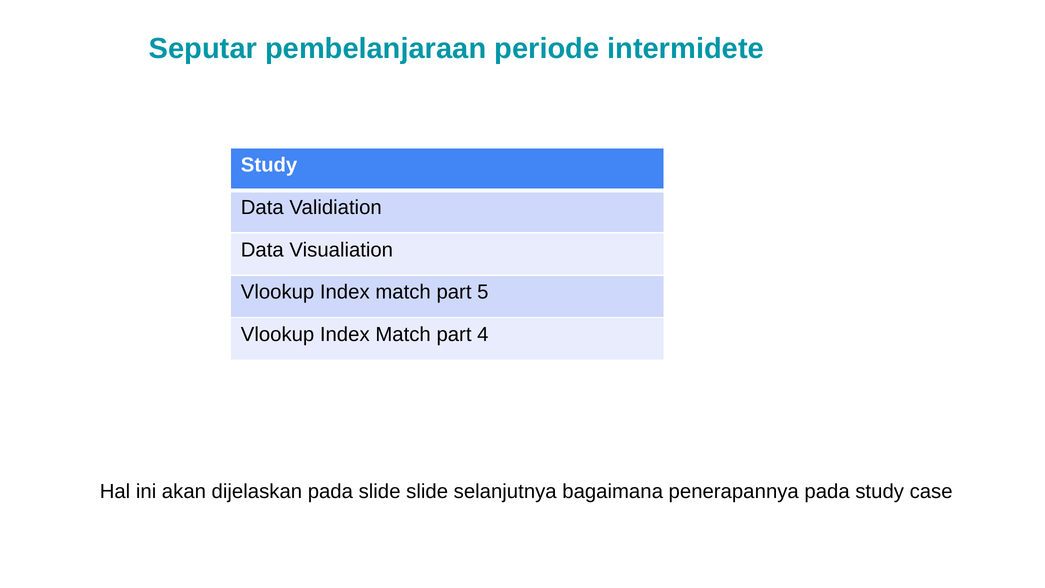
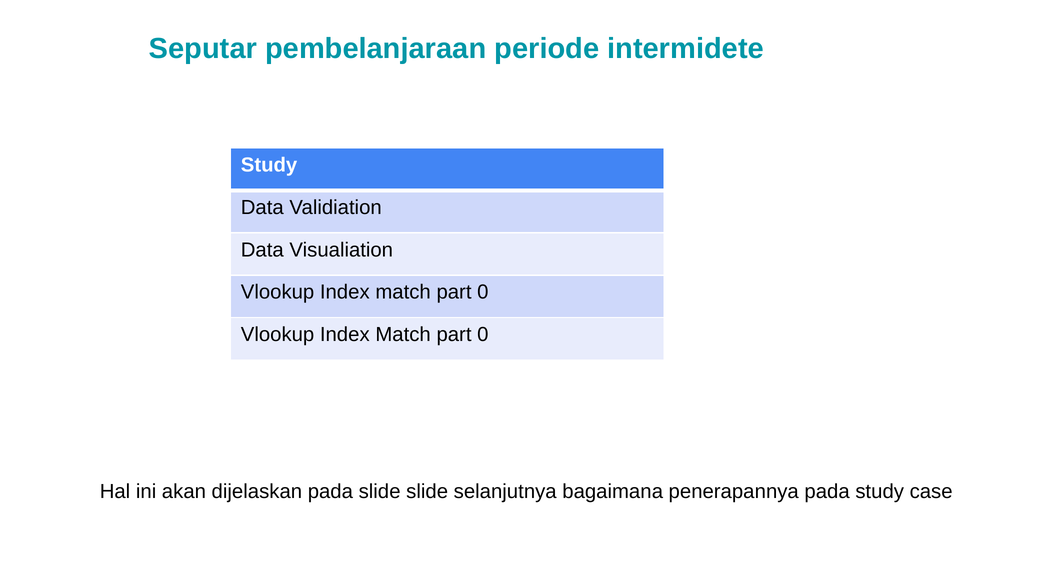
5: 5 -> 0 (483, 292)
4: 4 -> 0 (483, 334)
